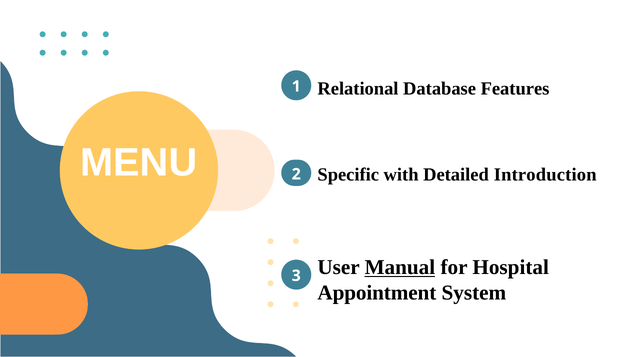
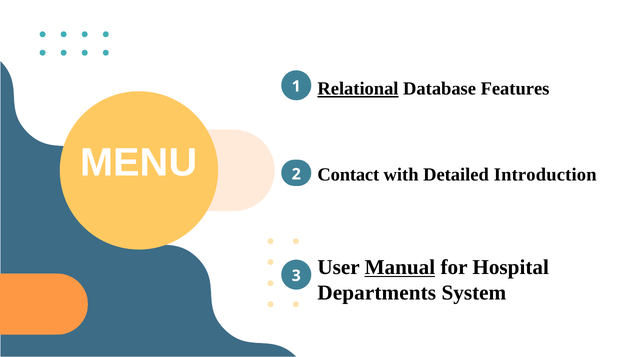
Relational underline: none -> present (358, 89)
Specific: Specific -> Contact (348, 175)
Appointment: Appointment -> Departments (377, 293)
